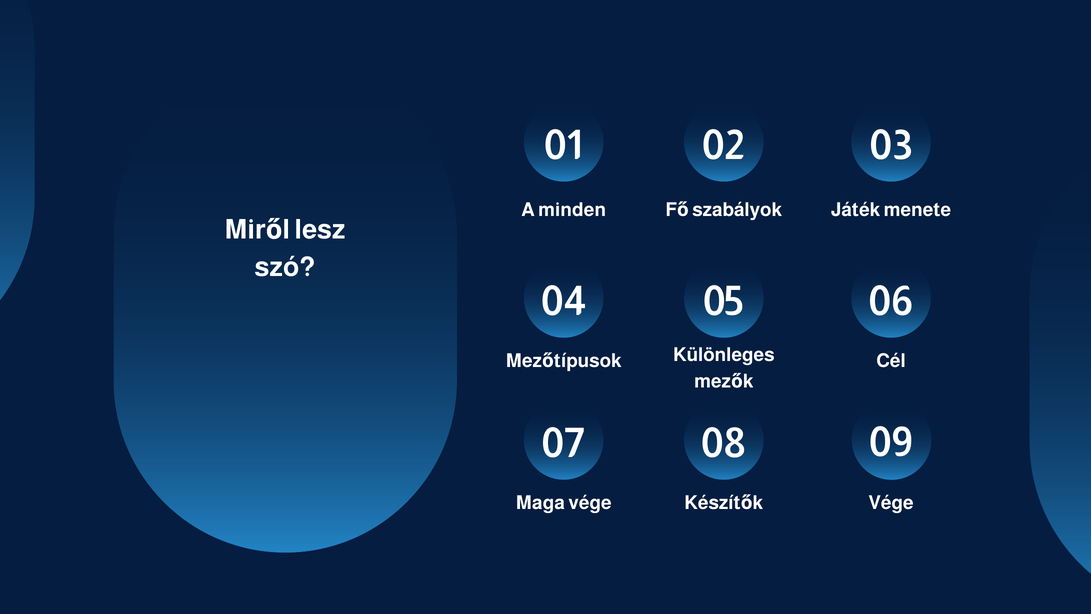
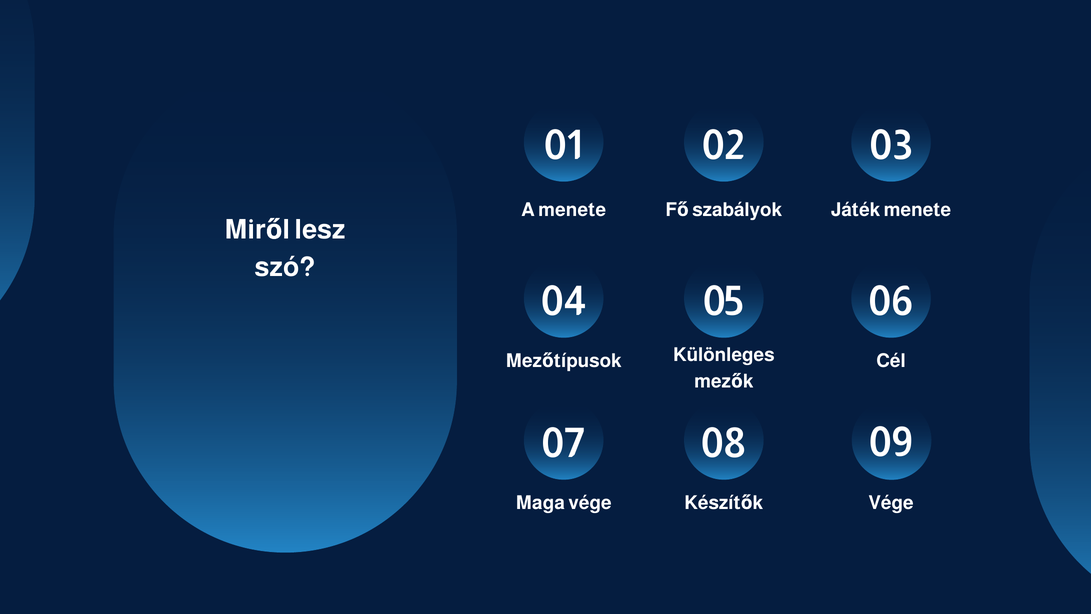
A minden: minden -> menete (572, 210)
